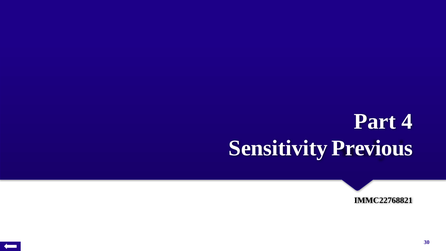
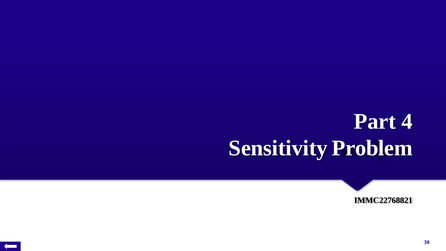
Previous: Previous -> Problem (372, 148)
